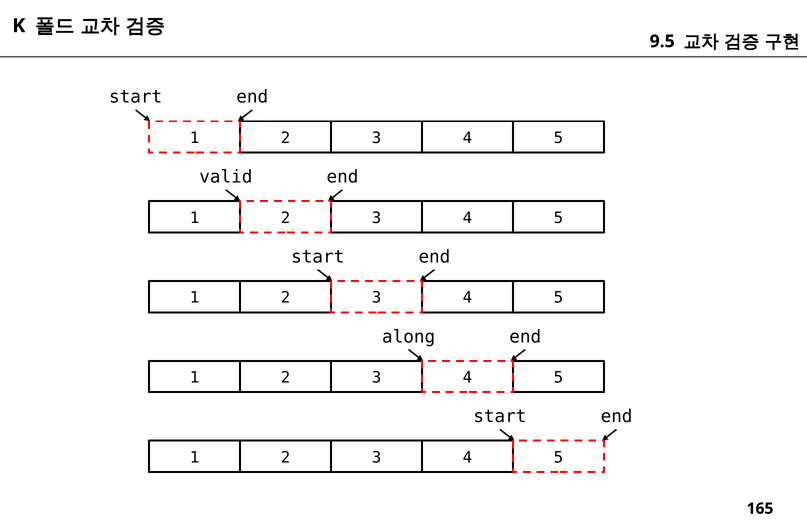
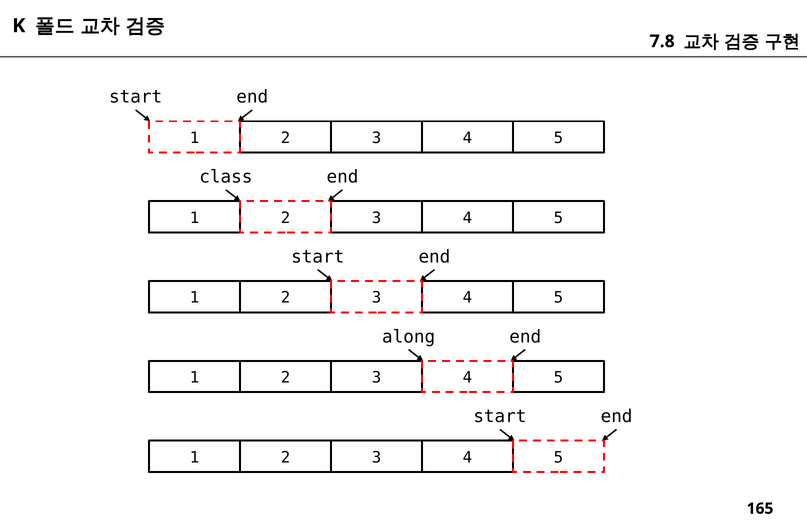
9.5: 9.5 -> 7.8 (662, 41)
valid: valid -> class (226, 177)
